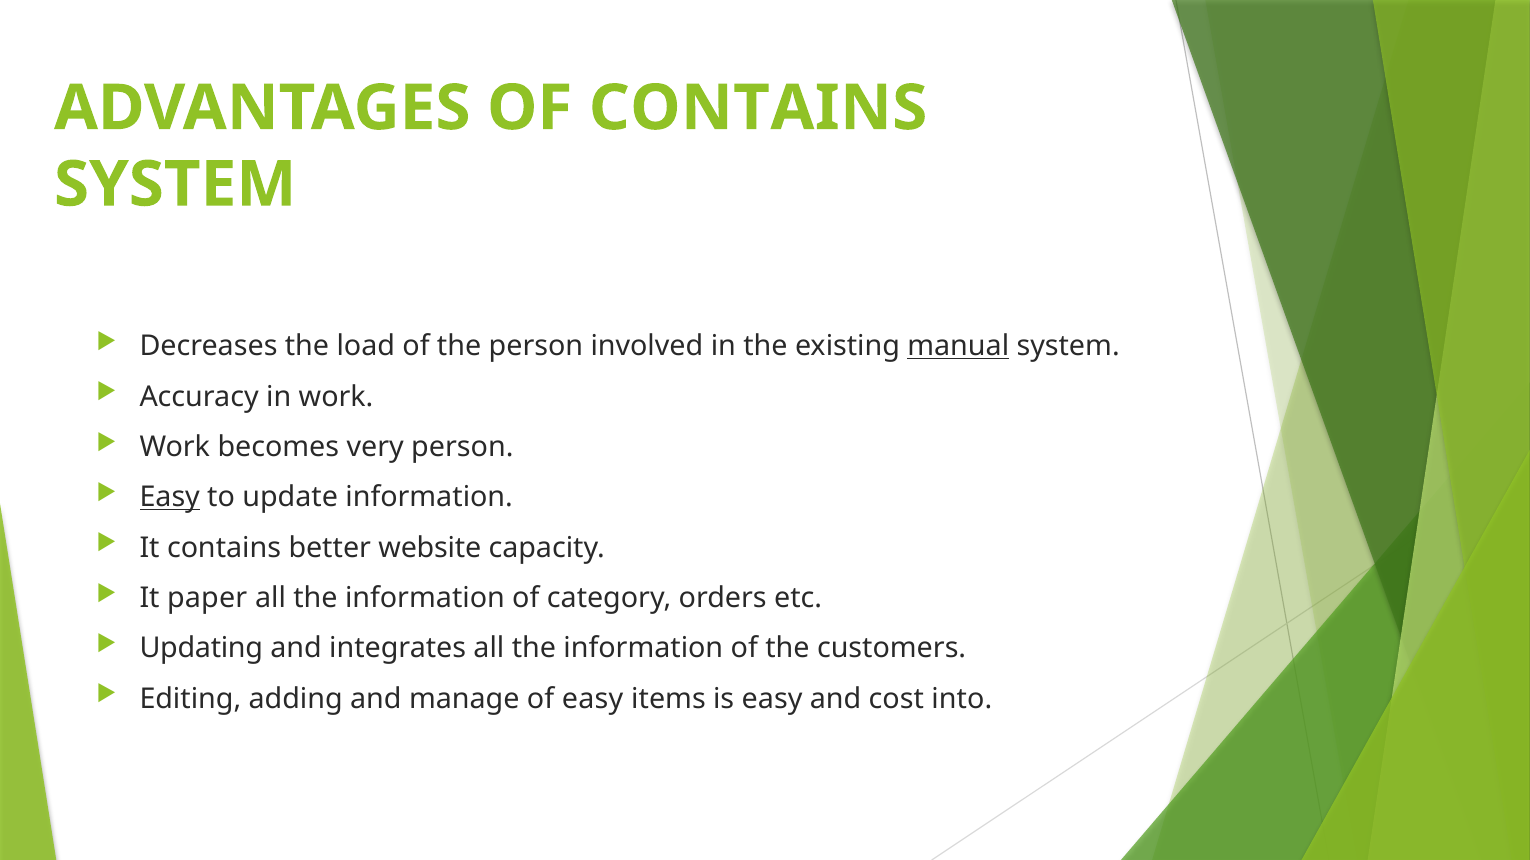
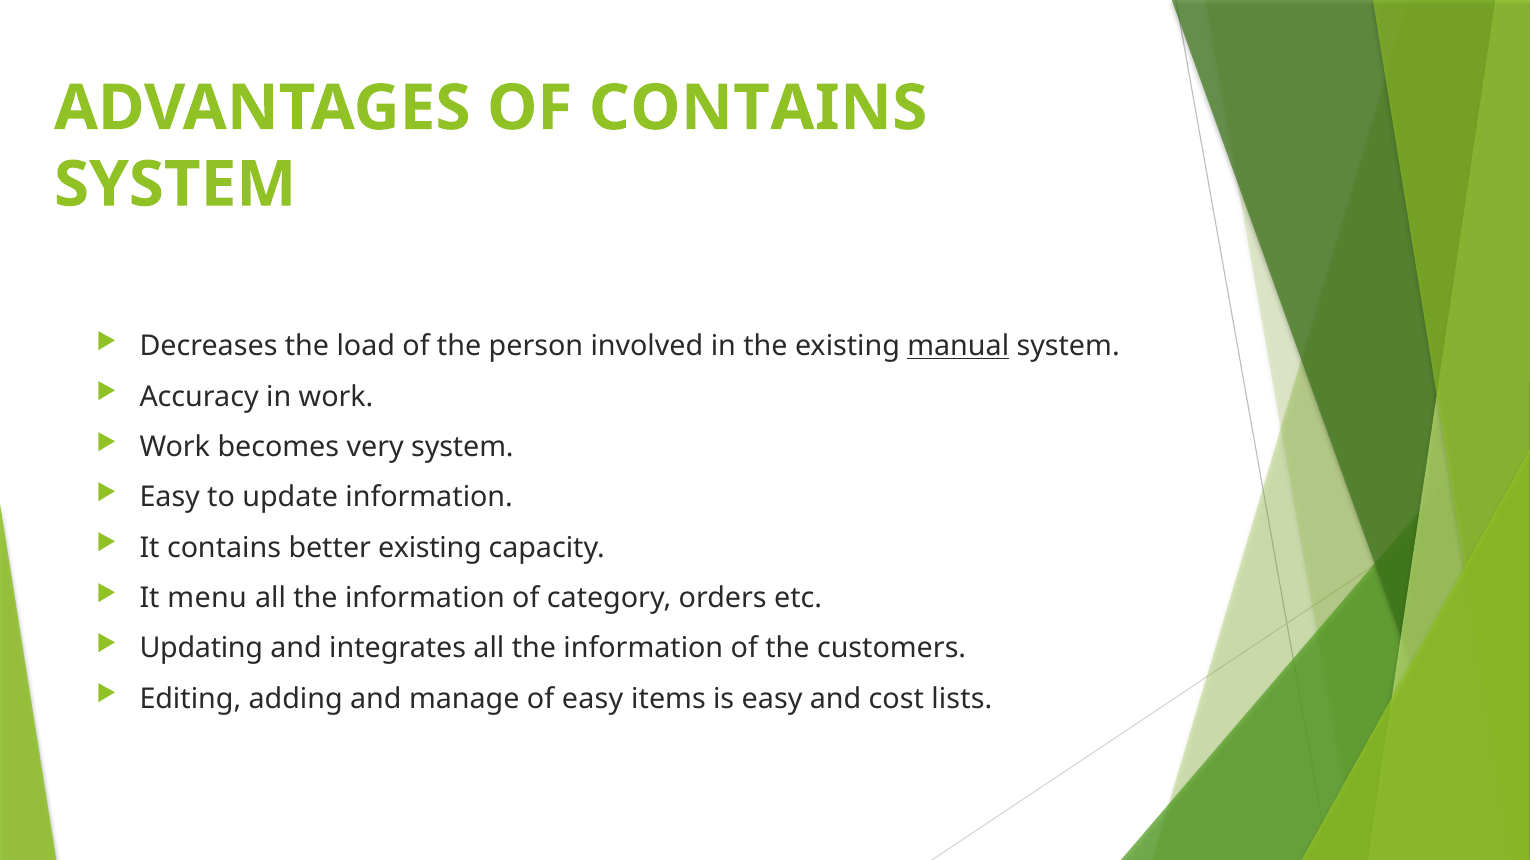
very person: person -> system (462, 447)
Easy underline: present -> none (170, 498)
better website: website -> existing (430, 548)
paper: paper -> menu (207, 598)
into: into -> lists (962, 699)
